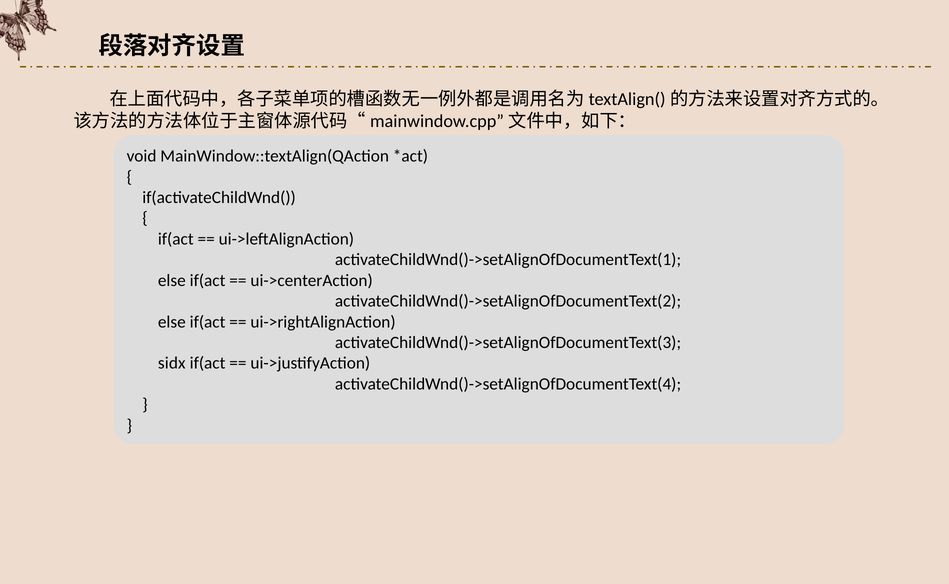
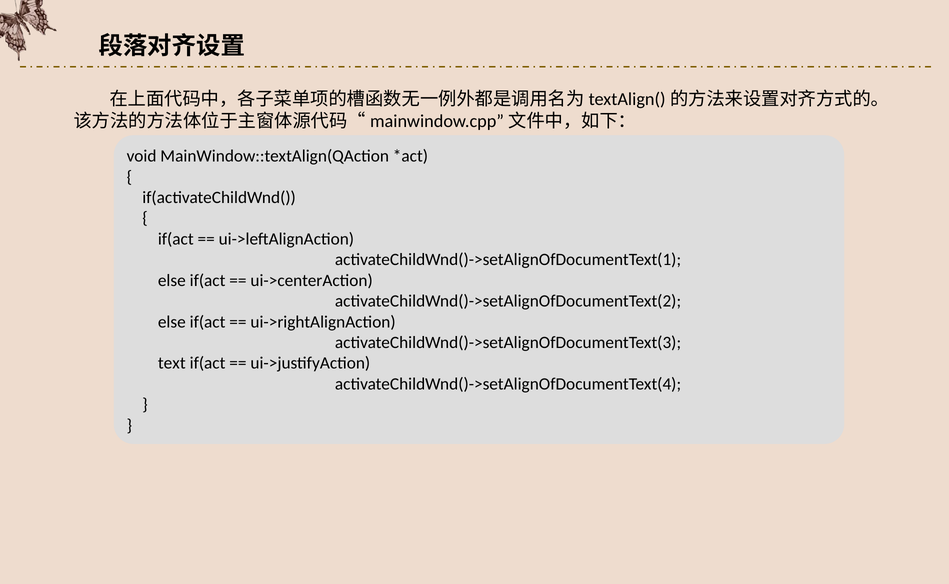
sidx: sidx -> text (172, 363)
